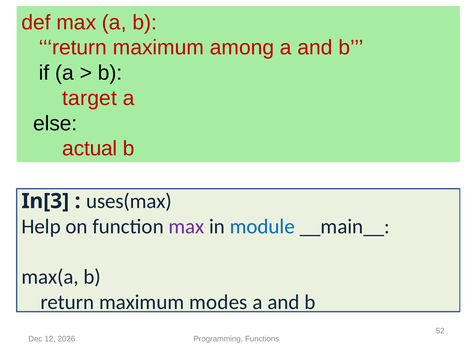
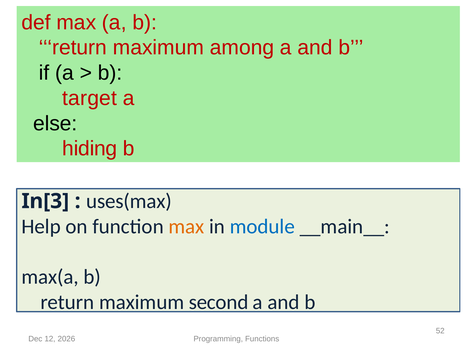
actual: actual -> hiding (90, 149)
max colour: purple -> orange (186, 226)
modes: modes -> second (219, 302)
